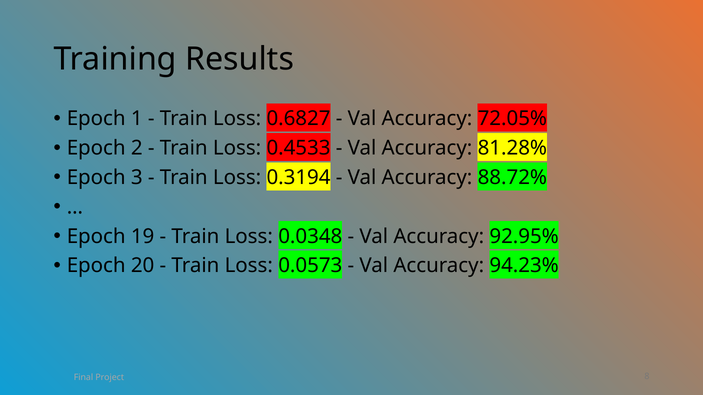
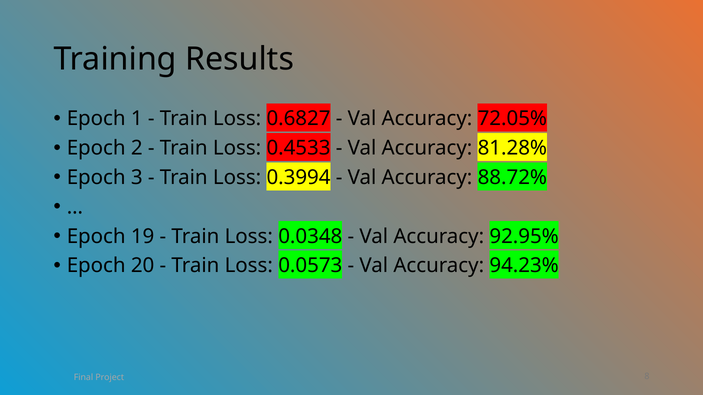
0.3194: 0.3194 -> 0.3994 (299, 178)
